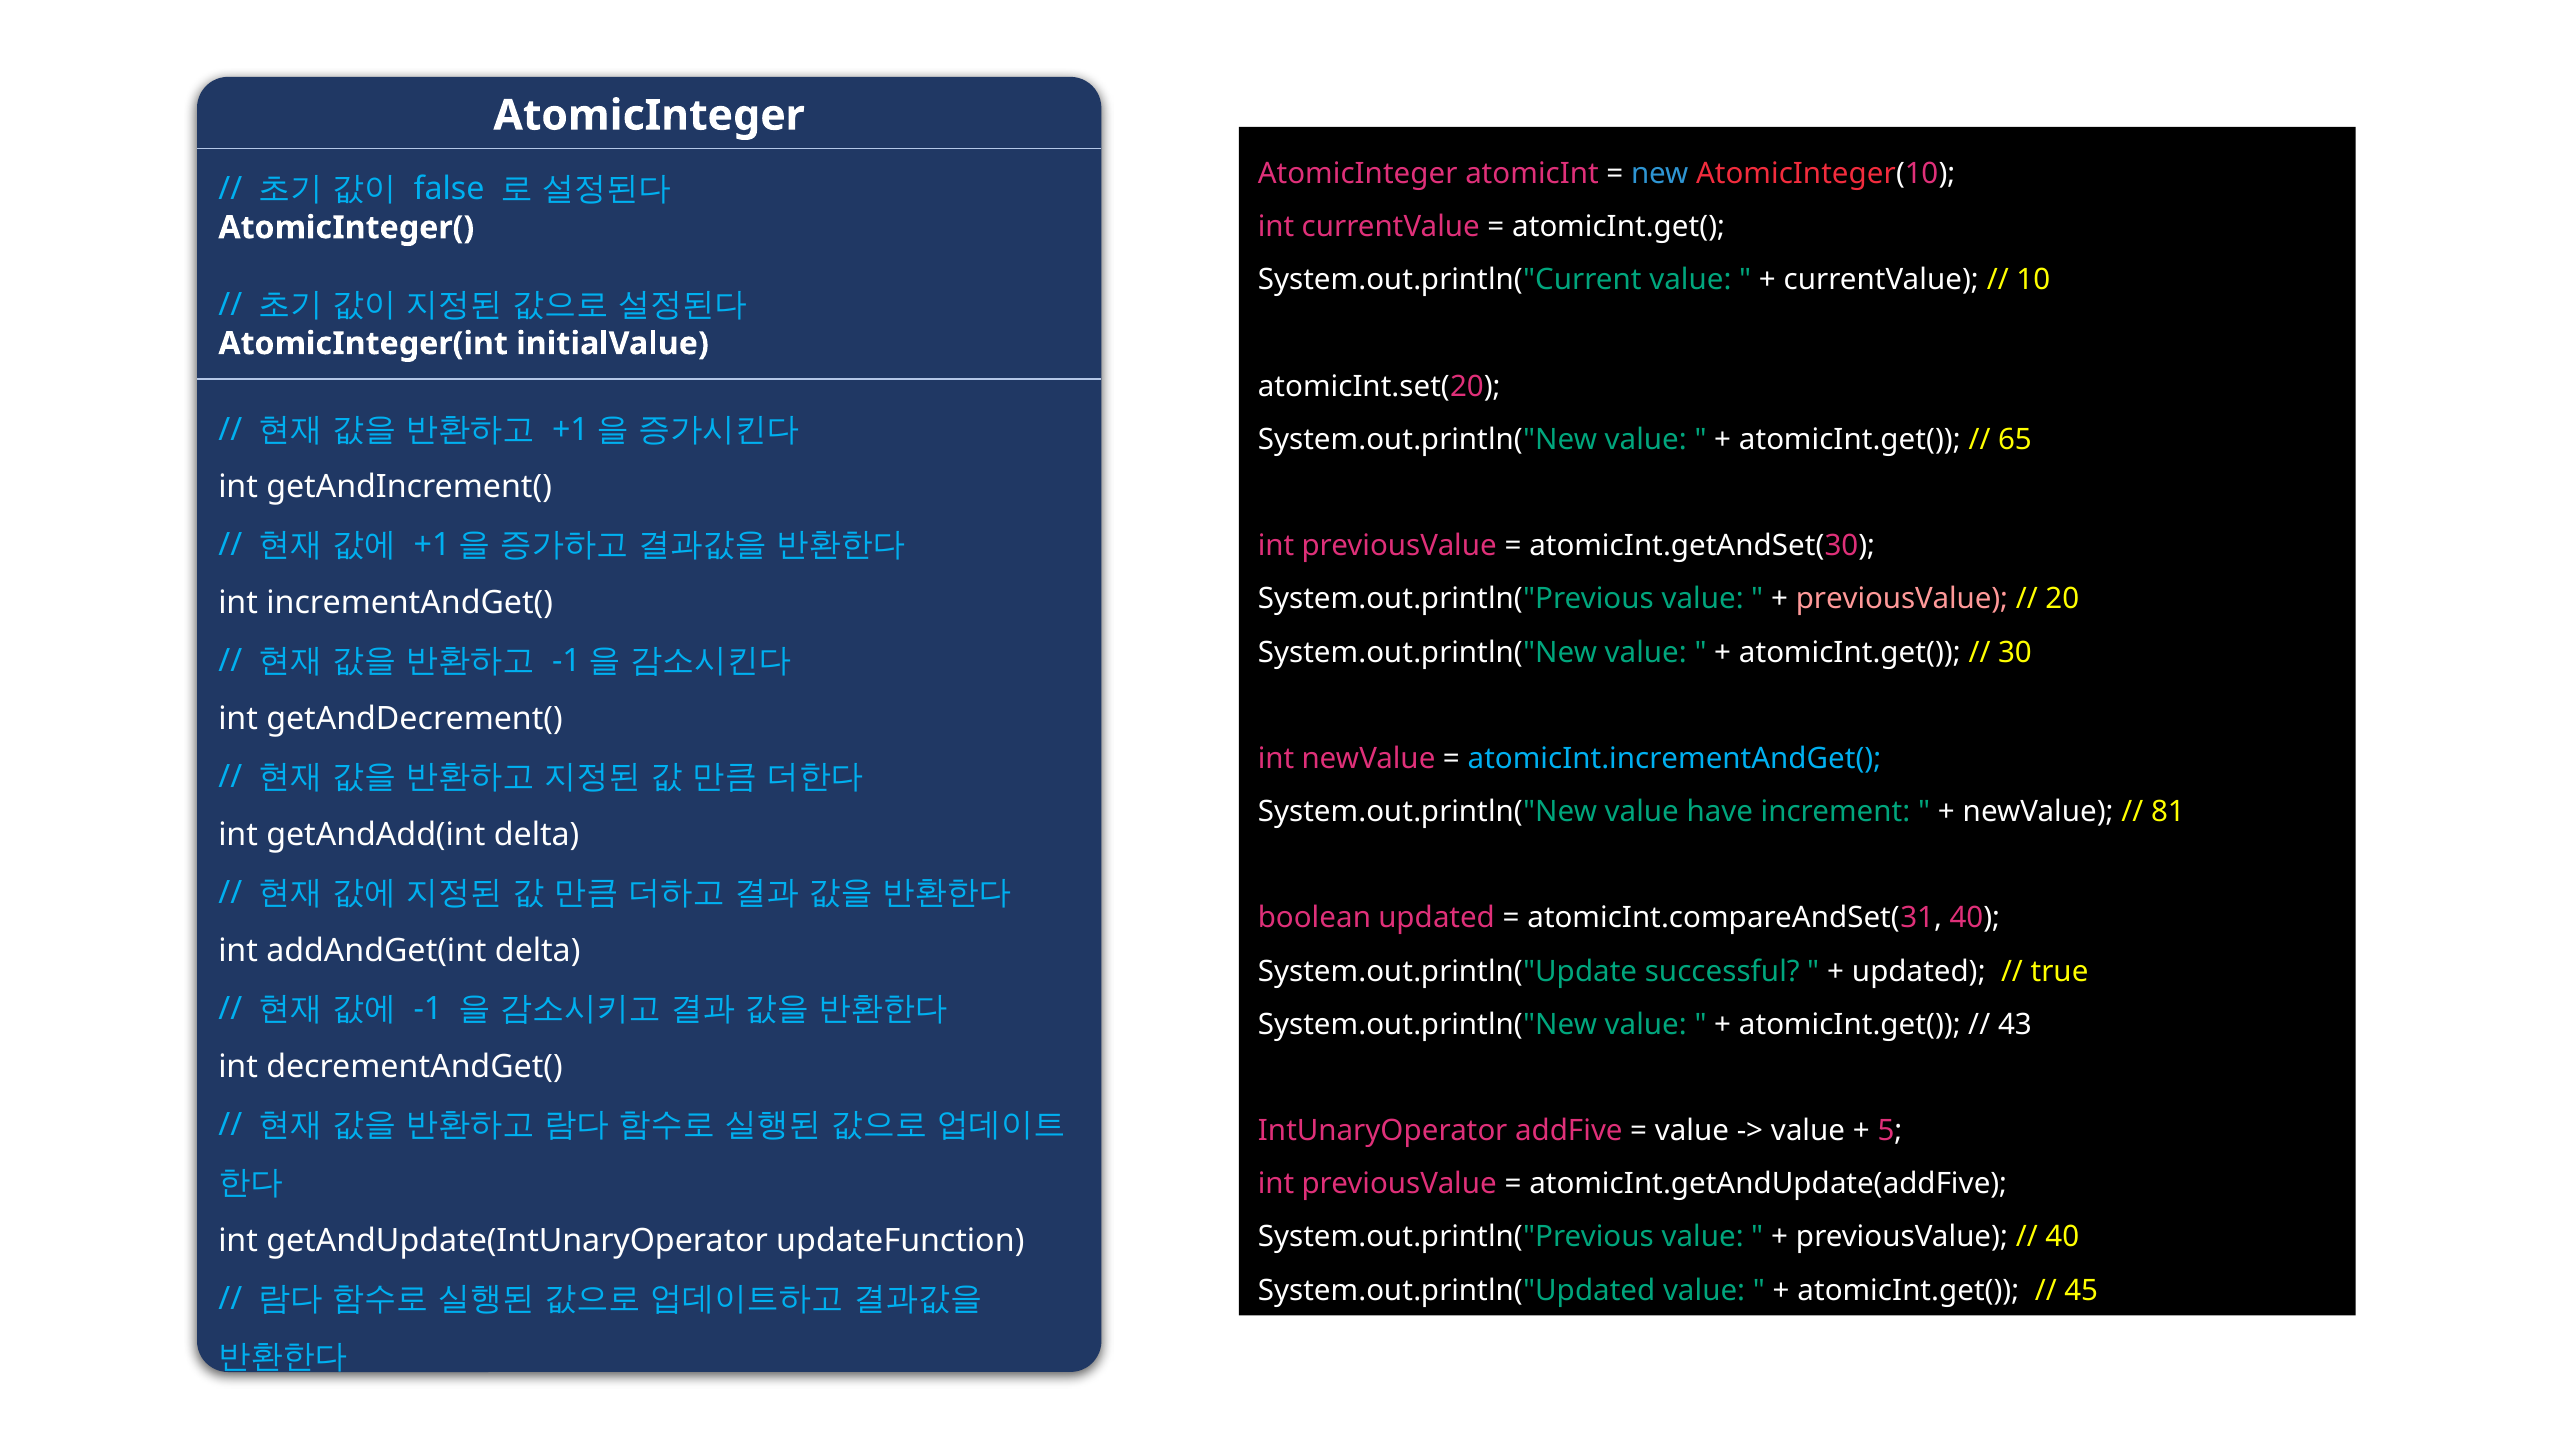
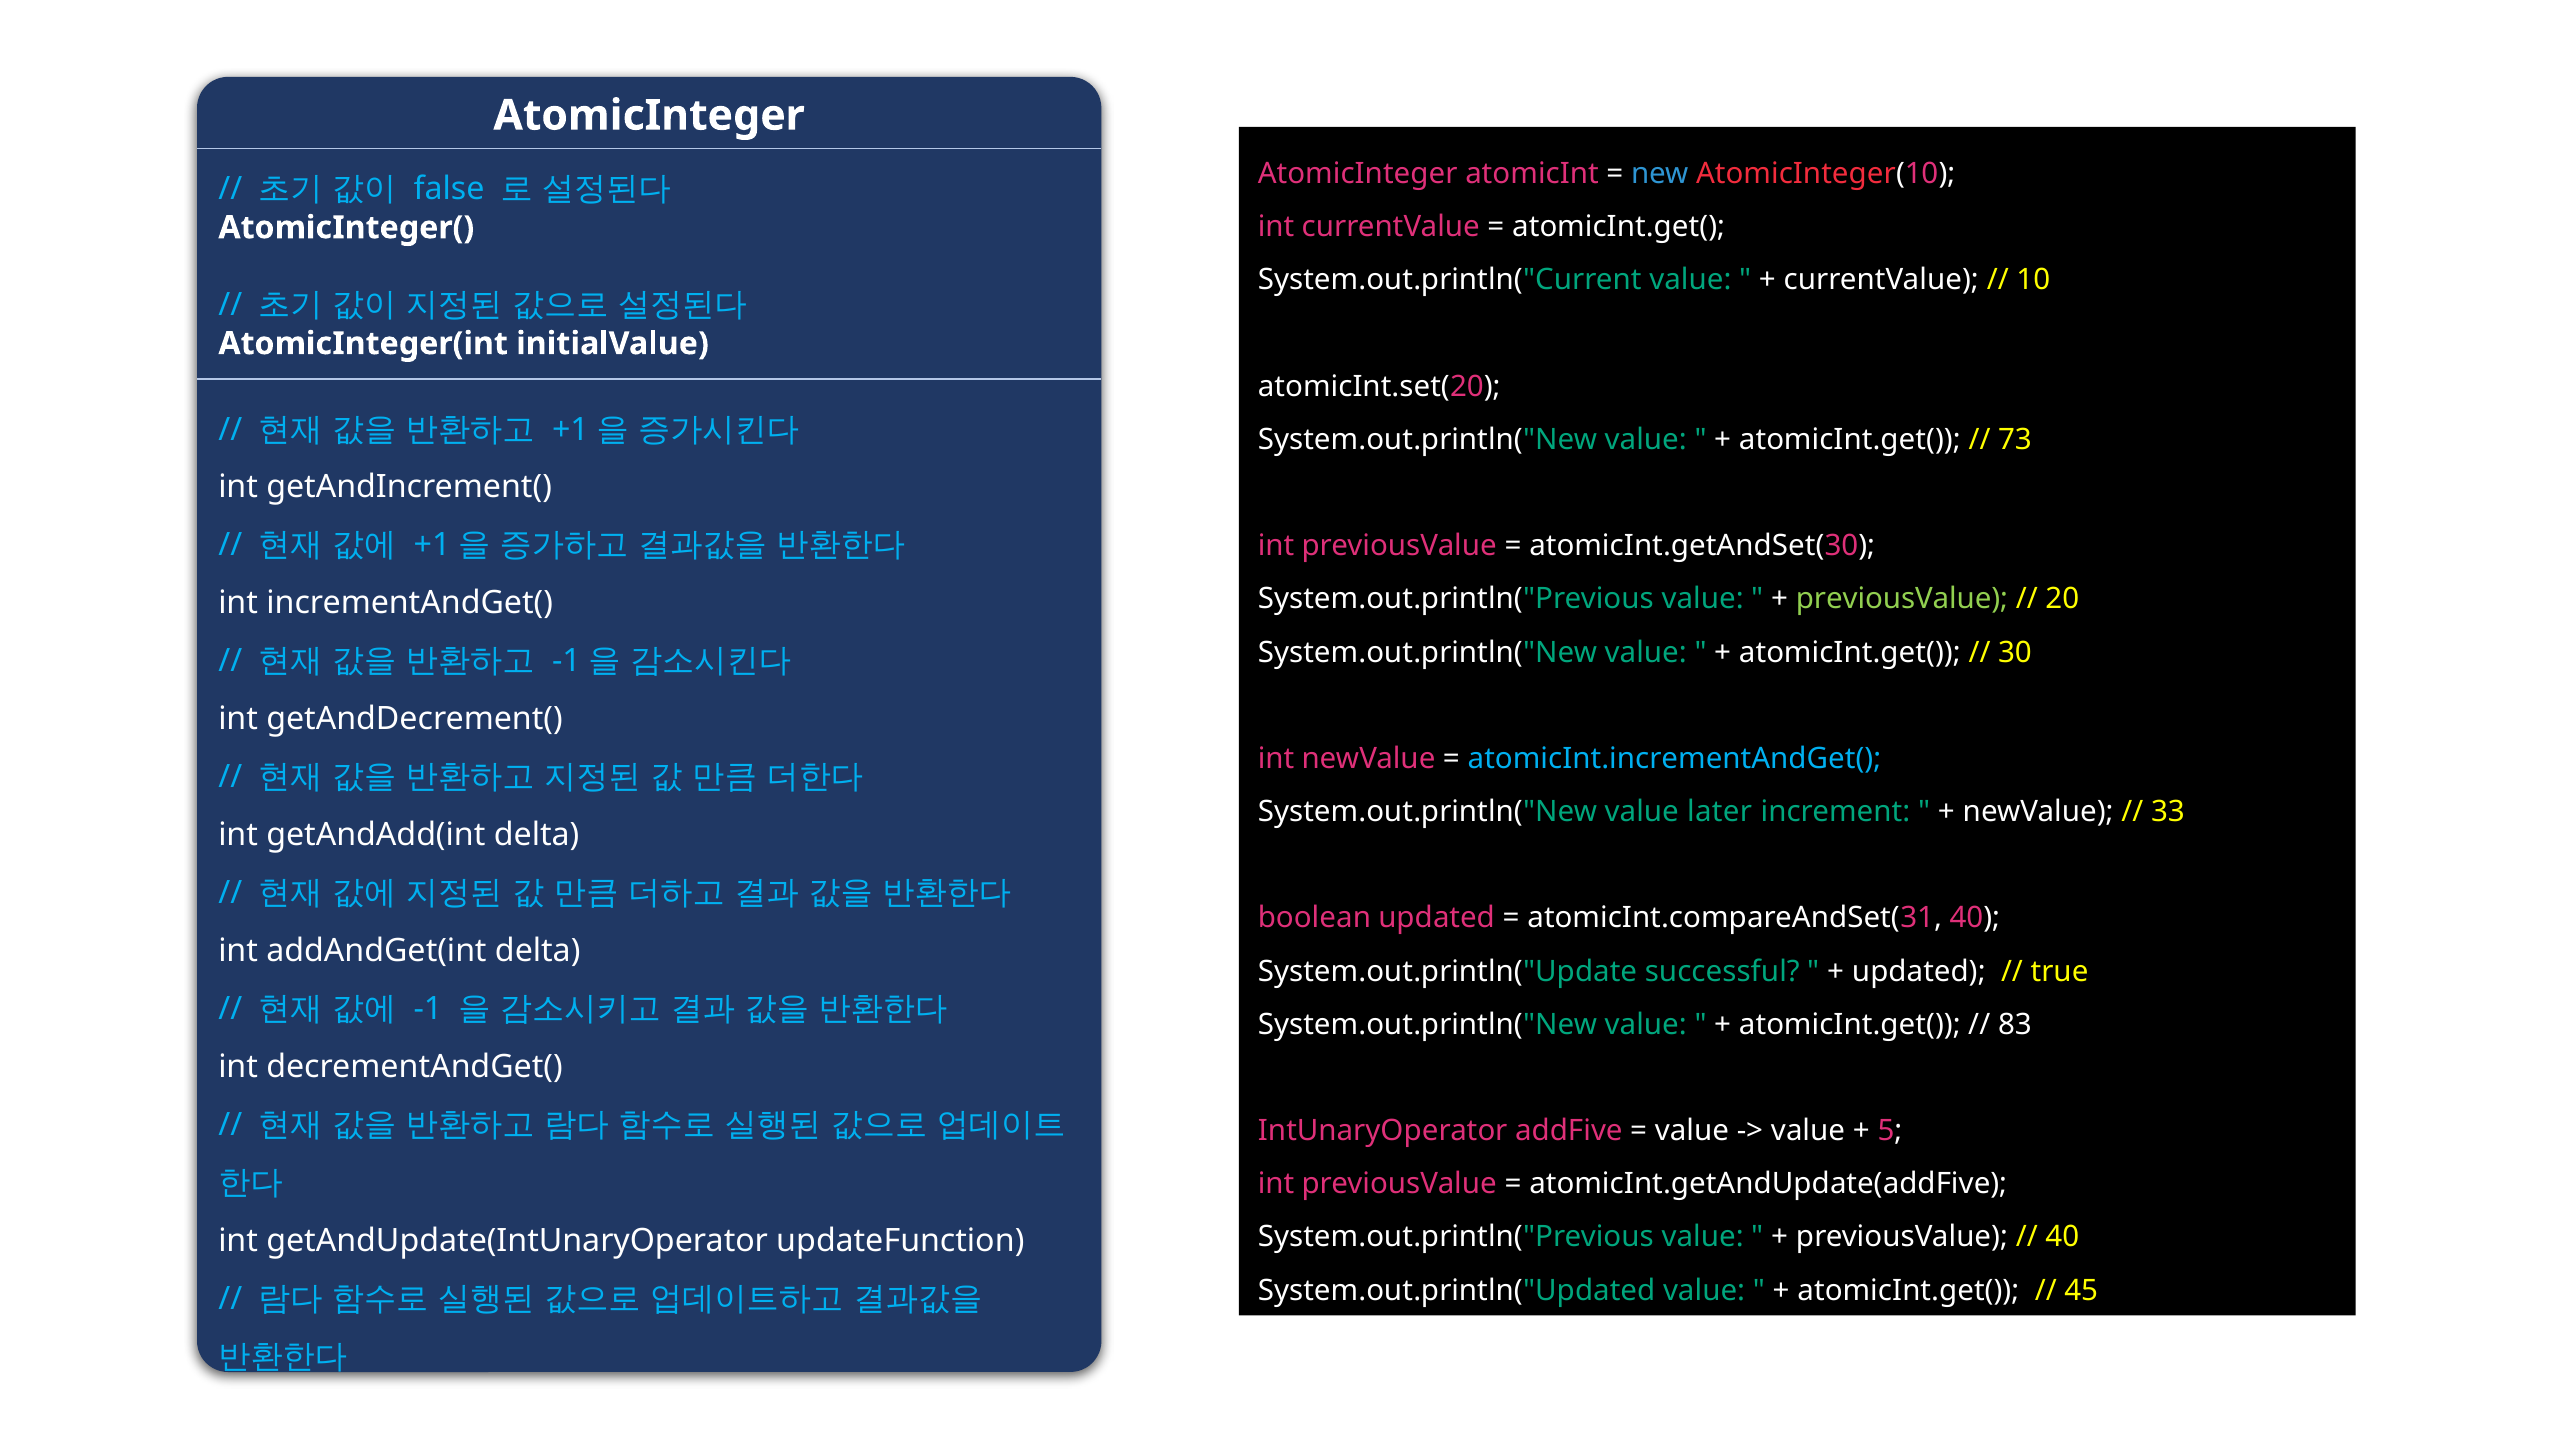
65: 65 -> 73 (2015, 440)
previousValue colour: pink -> light green (1902, 599)
have: have -> later (1720, 812)
81: 81 -> 33 (2168, 812)
43: 43 -> 83 (2015, 1024)
